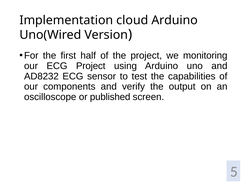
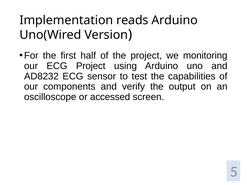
cloud: cloud -> reads (132, 20)
published: published -> accessed (110, 97)
